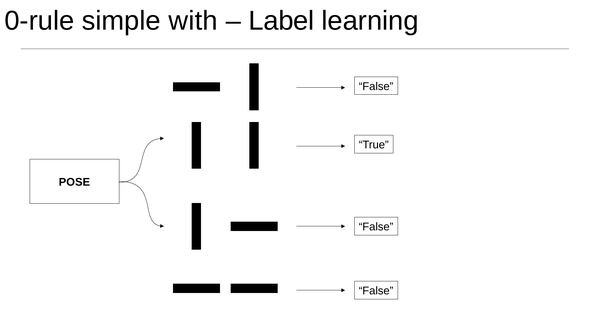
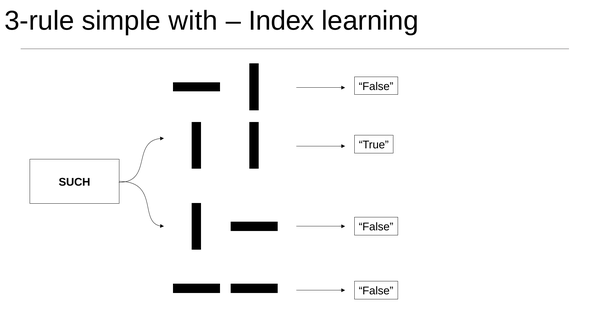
0-rule: 0-rule -> 3-rule (39, 21)
Label: Label -> Index (281, 21)
POSE: POSE -> SUCH (74, 182)
